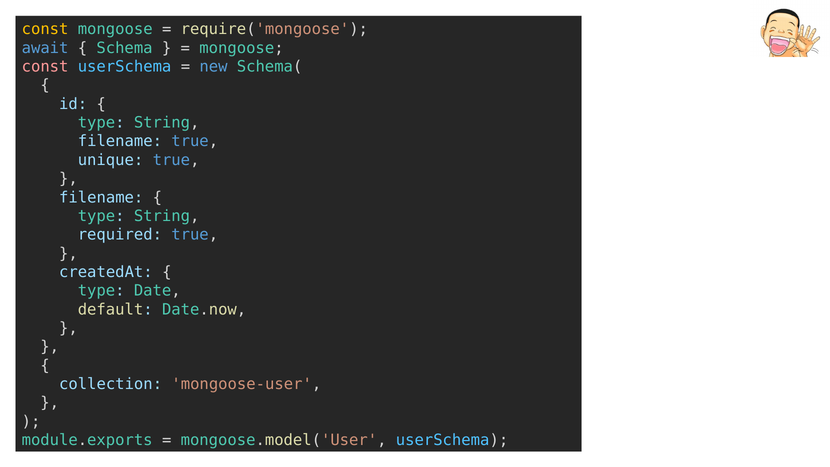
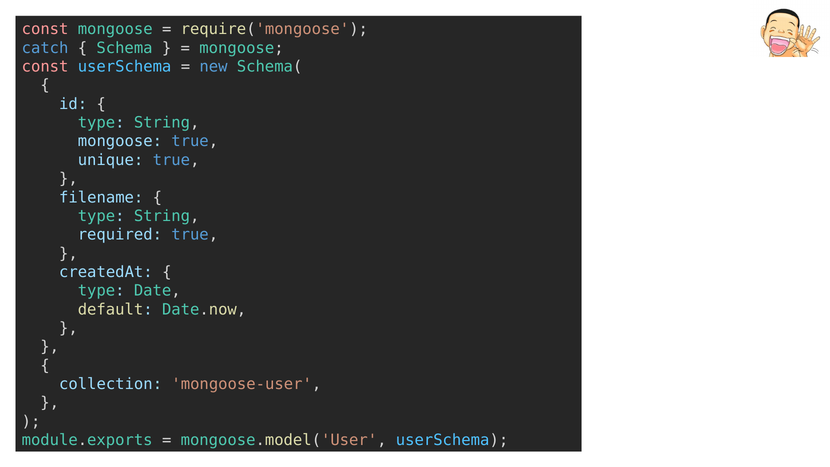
const colour: yellow -> pink (45, 29)
await: await -> catch (45, 48)
filename: filename -> mongoose (120, 141)
